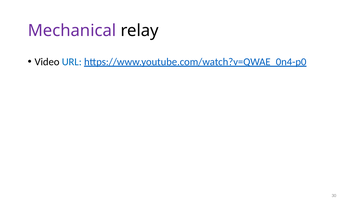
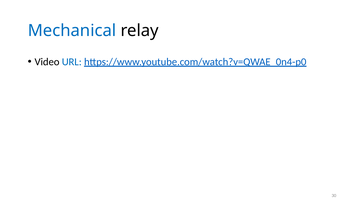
Mechanical colour: purple -> blue (72, 31)
